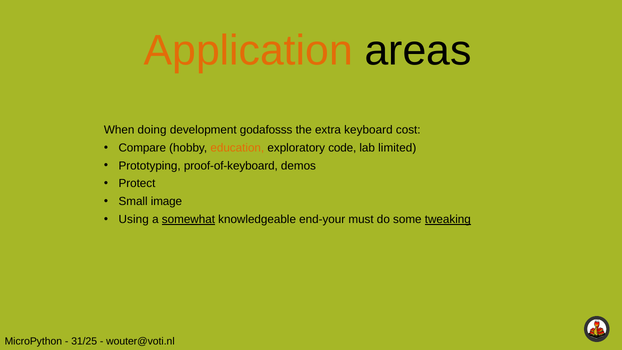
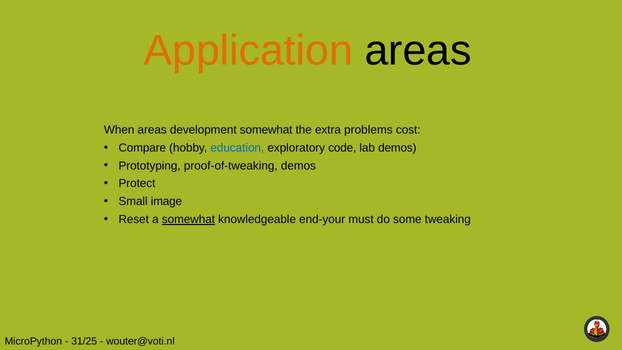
When doing: doing -> areas (152, 130)
development godafosss: godafosss -> somewhat (266, 130)
keyboard: keyboard -> problems (368, 130)
education colour: orange -> blue (237, 148)
lab limited: limited -> demos (397, 148)
proof-of-keyboard: proof-of-keyboard -> proof-of-tweaking (231, 166)
Using: Using -> Reset (134, 219)
tweaking underline: present -> none (448, 219)
